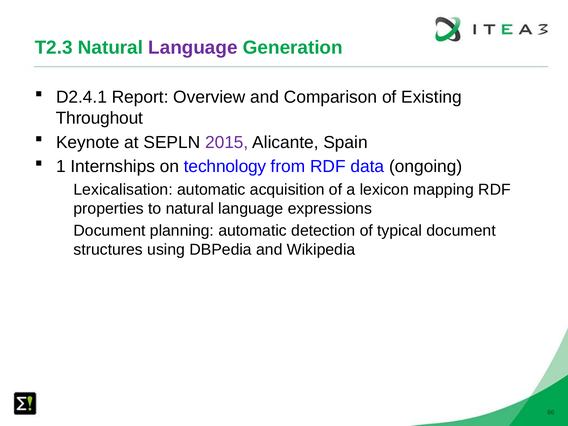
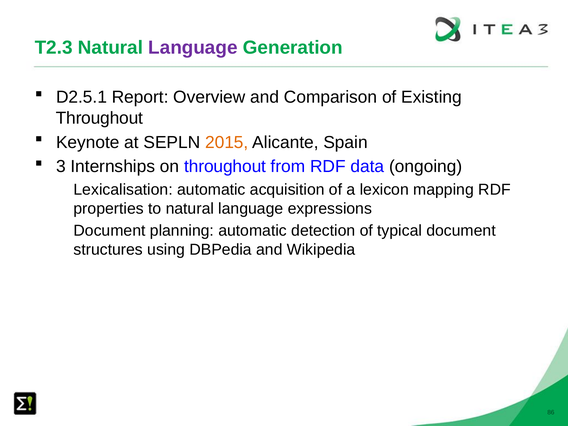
D2.4.1: D2.4.1 -> D2.5.1 (82, 97)
2015 colour: purple -> orange (227, 142)
1: 1 -> 3 (61, 167)
on technology: technology -> throughout (225, 167)
